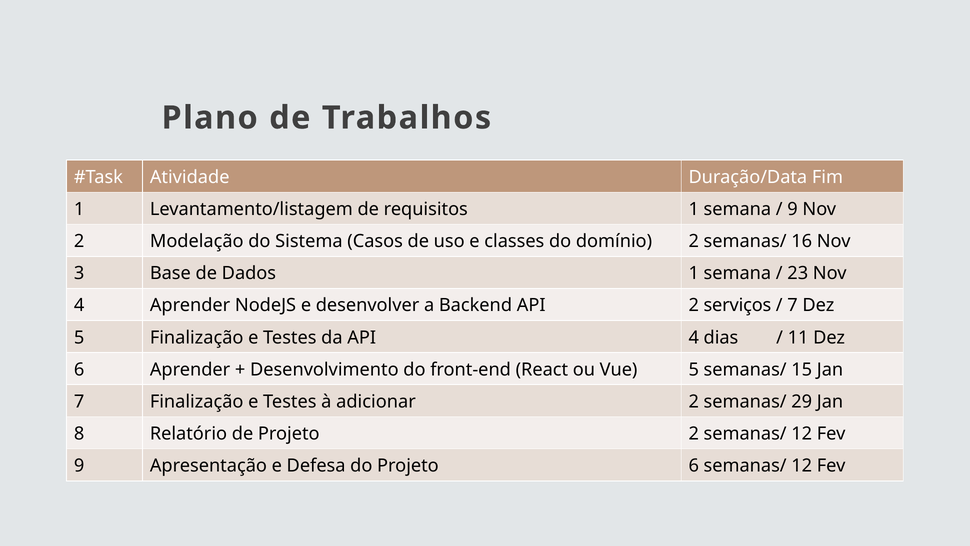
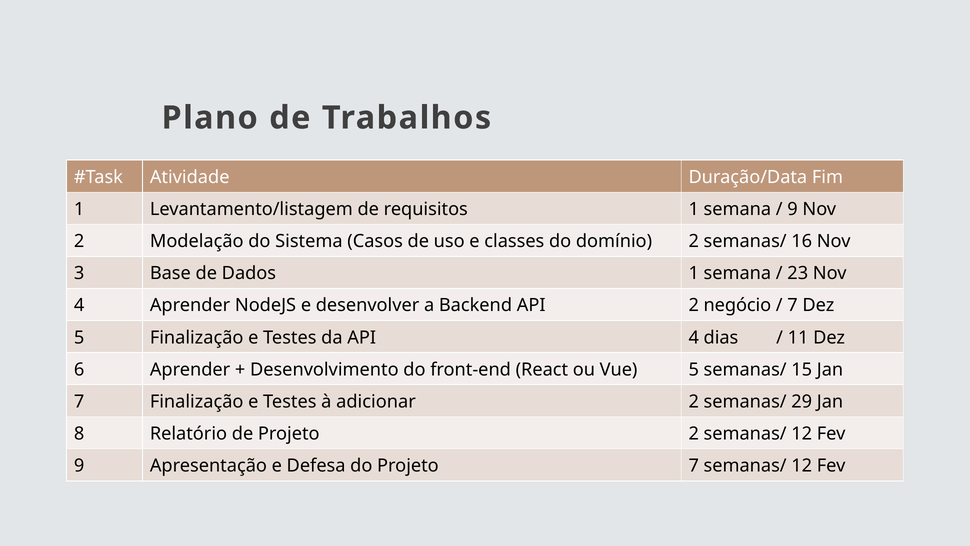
serviços: serviços -> negócio (737, 305)
Projeto 6: 6 -> 7 (694, 465)
